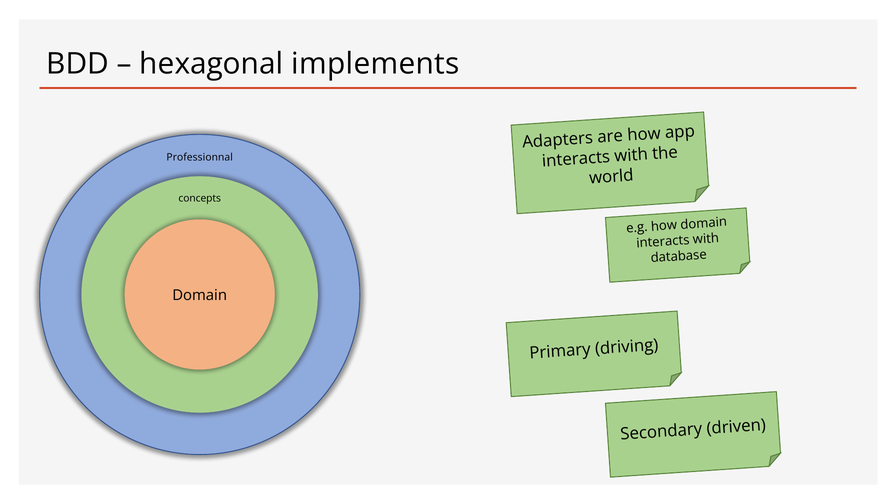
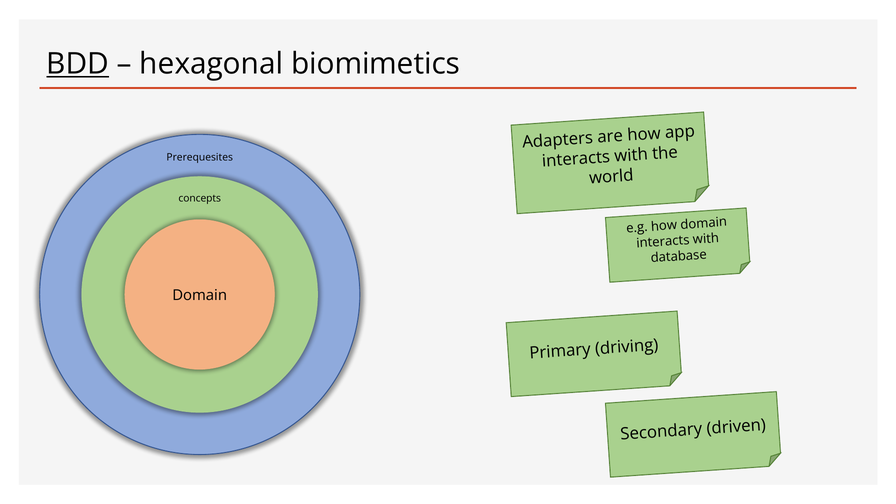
BDD underline: none -> present (78, 64)
implements: implements -> biomimetics (376, 64)
Professionnal: Professionnal -> Prerequesites (200, 158)
